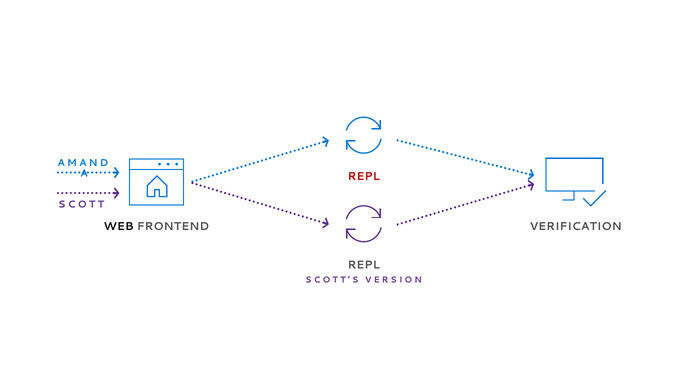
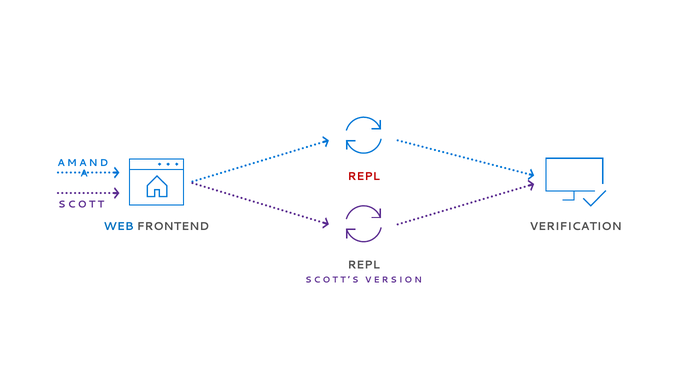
WEB colour: black -> blue (119, 227)
